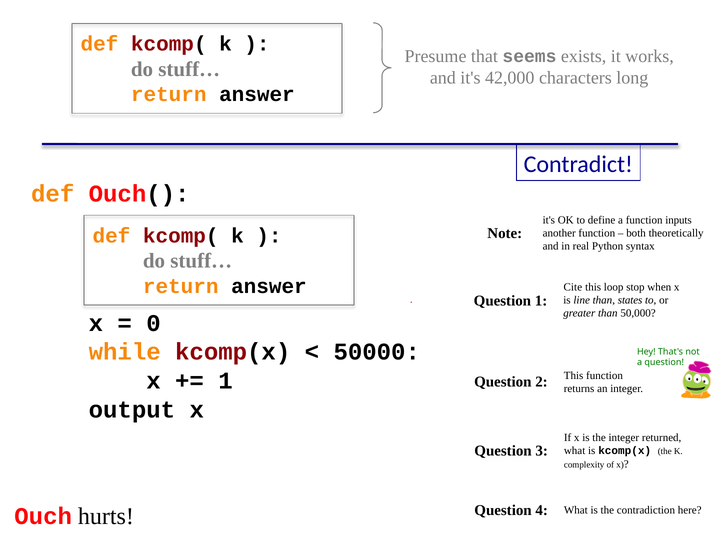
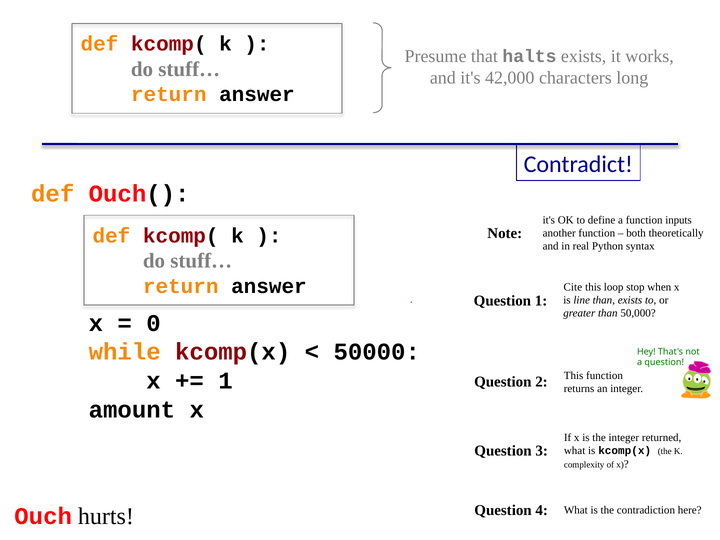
seems: seems -> halts (529, 56)
than states: states -> exists (630, 300)
output: output -> amount (132, 410)
